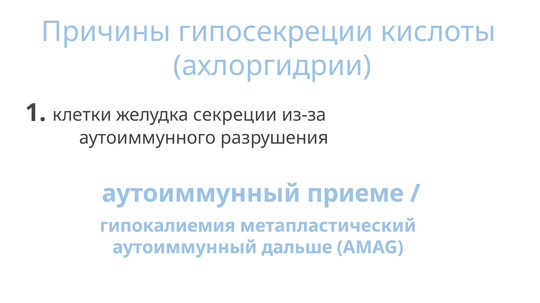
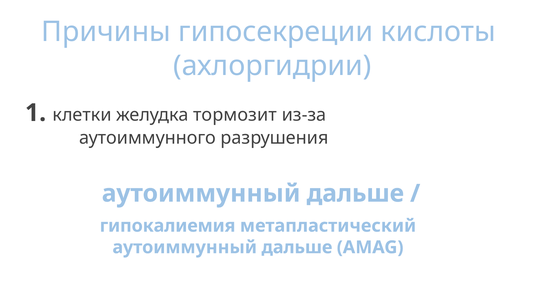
секреции: секреции -> тормозит (235, 115)
приеме: приеме -> дальше (355, 194)
